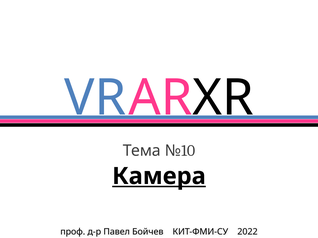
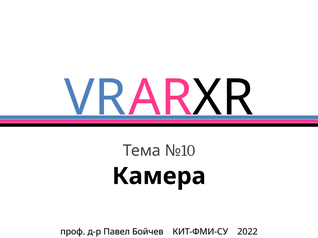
Камера underline: present -> none (159, 177)
